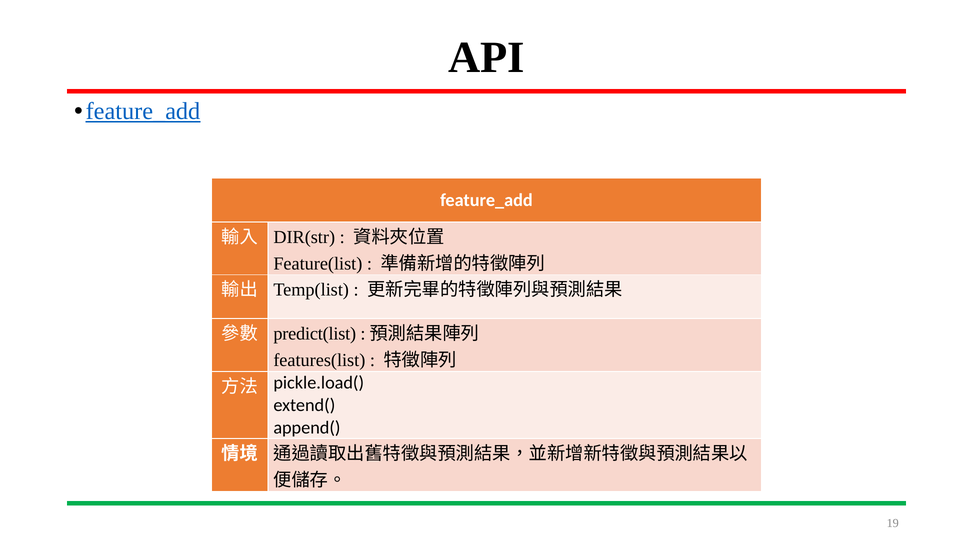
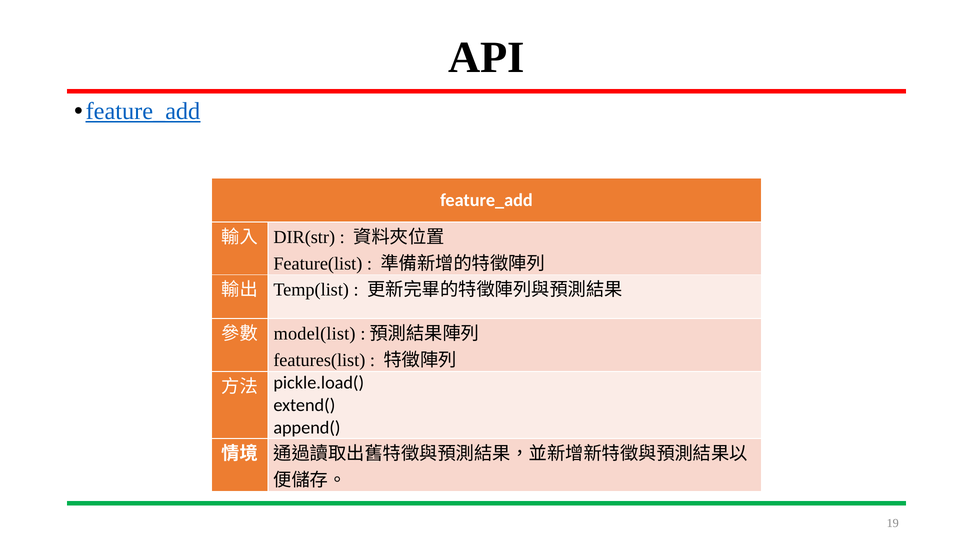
predict(list: predict(list -> model(list (315, 333)
